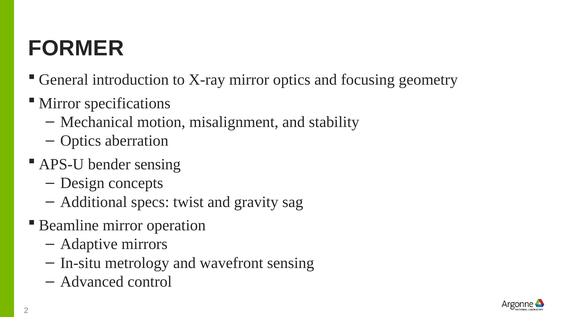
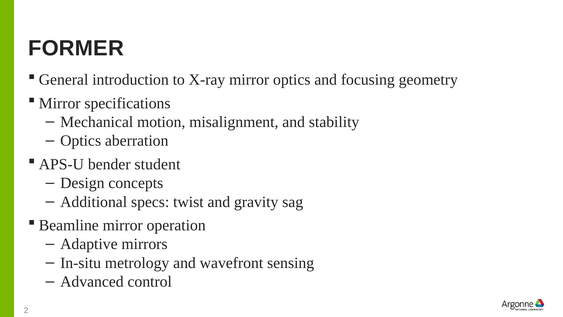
bender sensing: sensing -> student (157, 164)
